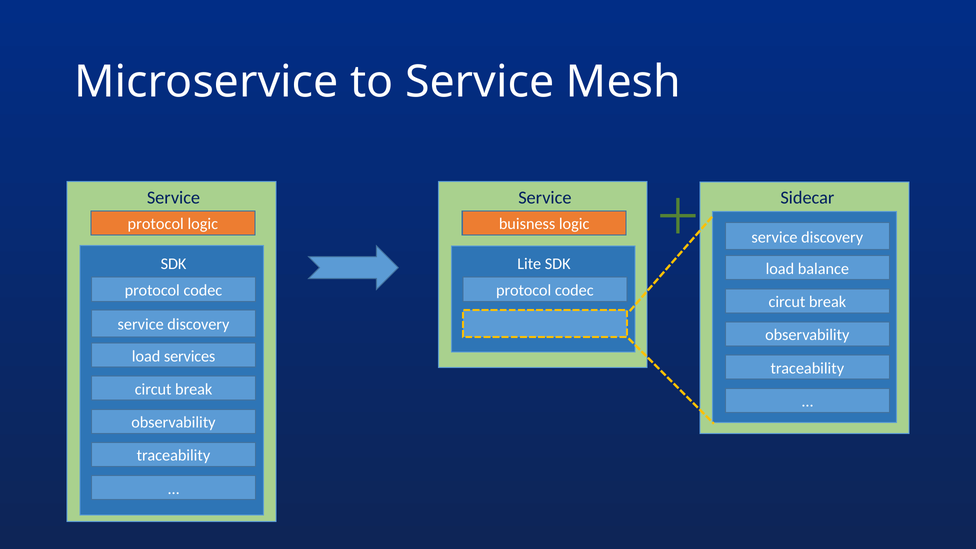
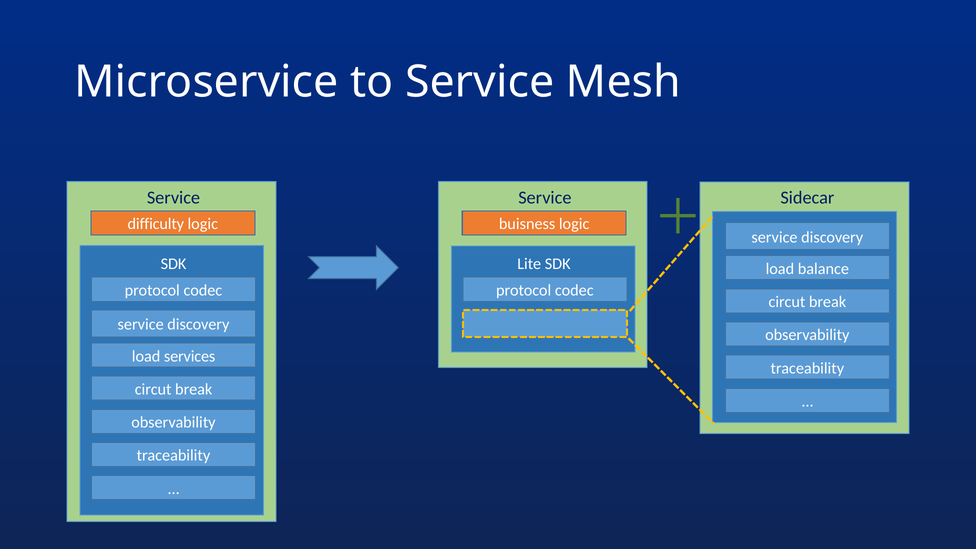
protocol: protocol -> difficulty (156, 224)
